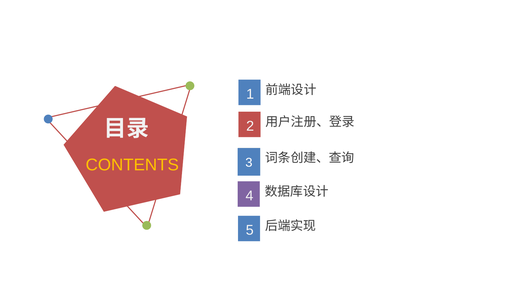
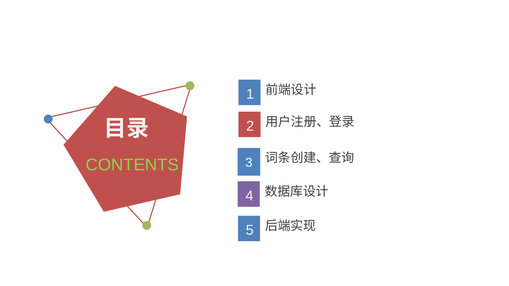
CONTENTS colour: yellow -> light green (132, 165)
